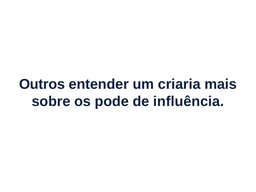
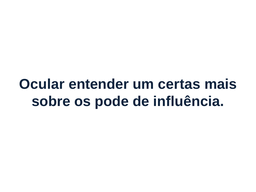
Outros: Outros -> Ocular (42, 84)
criaria: criaria -> certas (179, 84)
